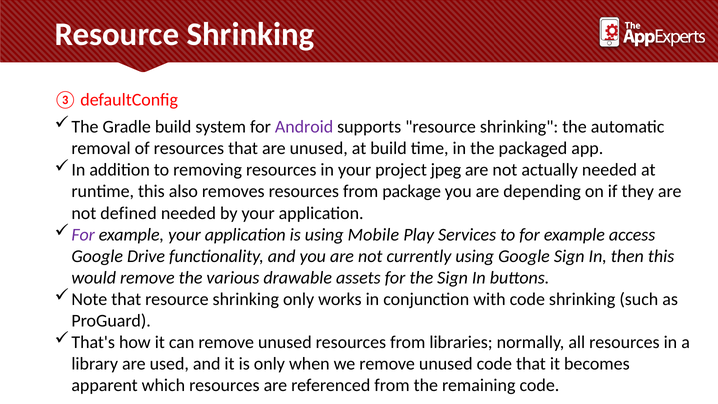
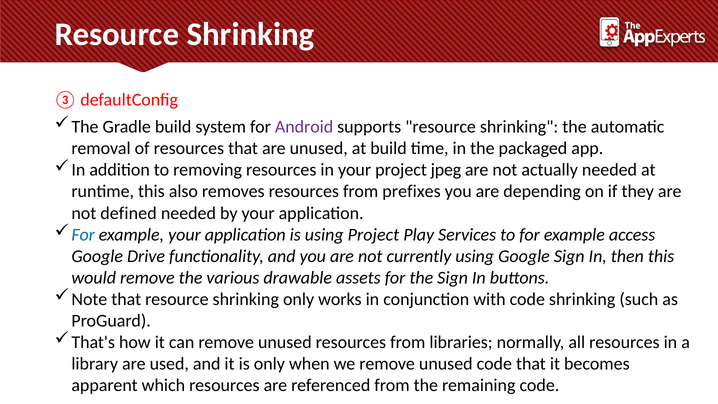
package: package -> prefixes (412, 192)
For colour: purple -> blue (83, 235)
using Mobile: Mobile -> Project (373, 235)
